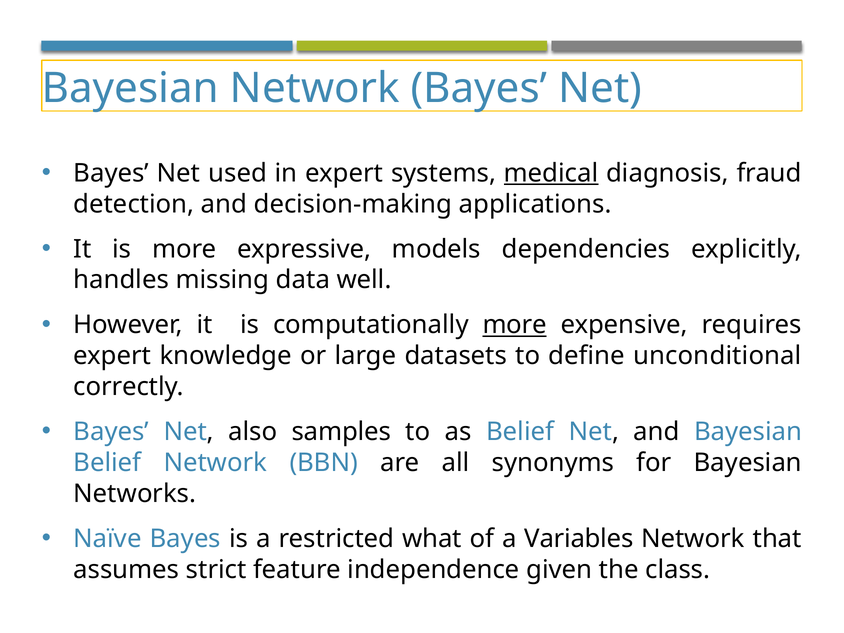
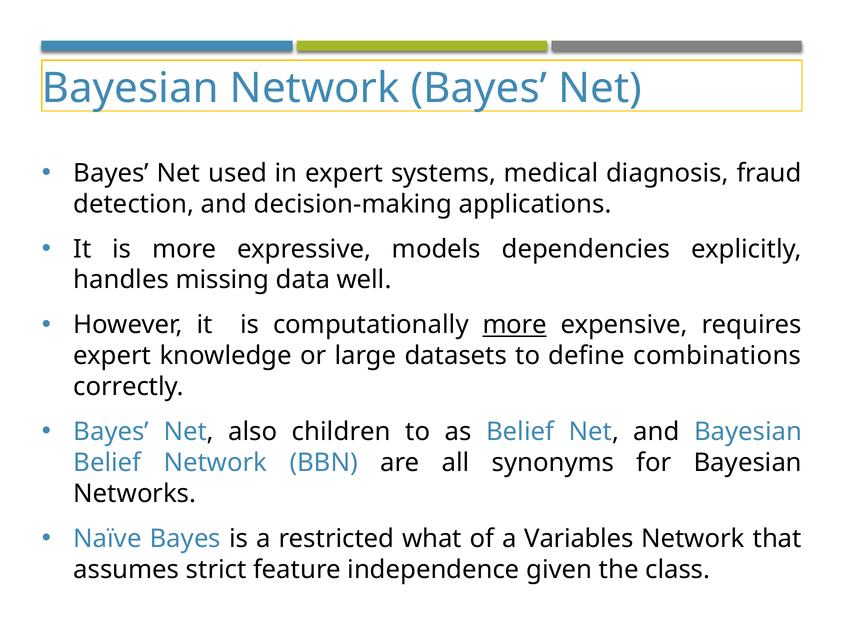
medical underline: present -> none (551, 173)
unconditional: unconditional -> combinations (717, 356)
samples: samples -> children (341, 432)
